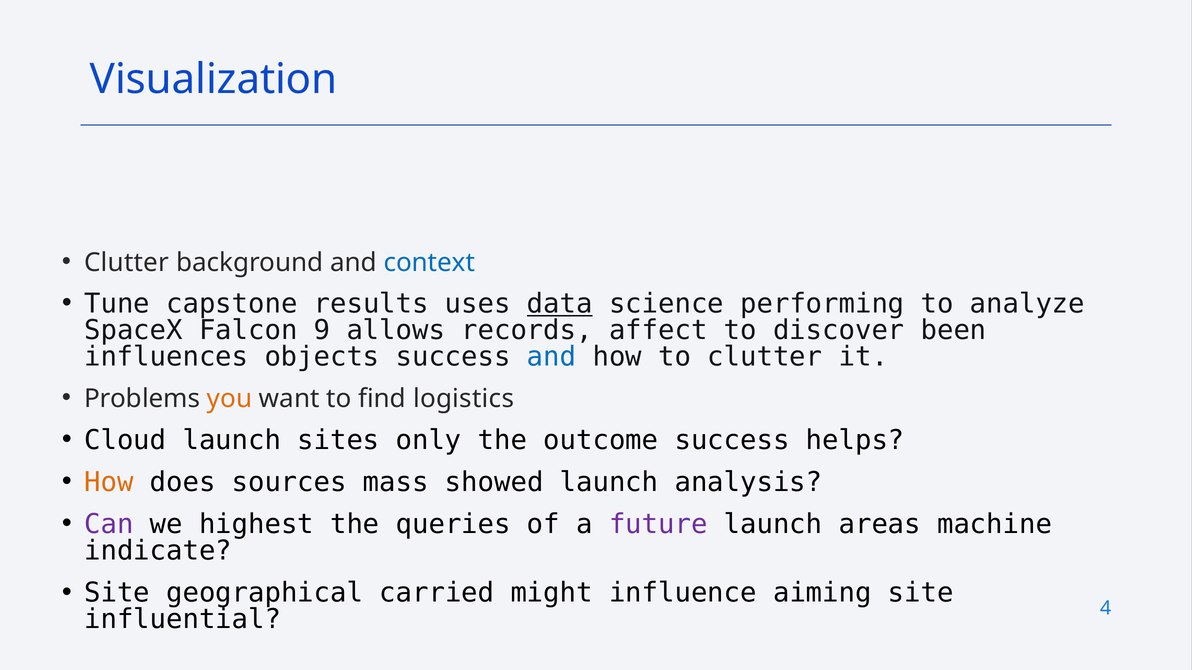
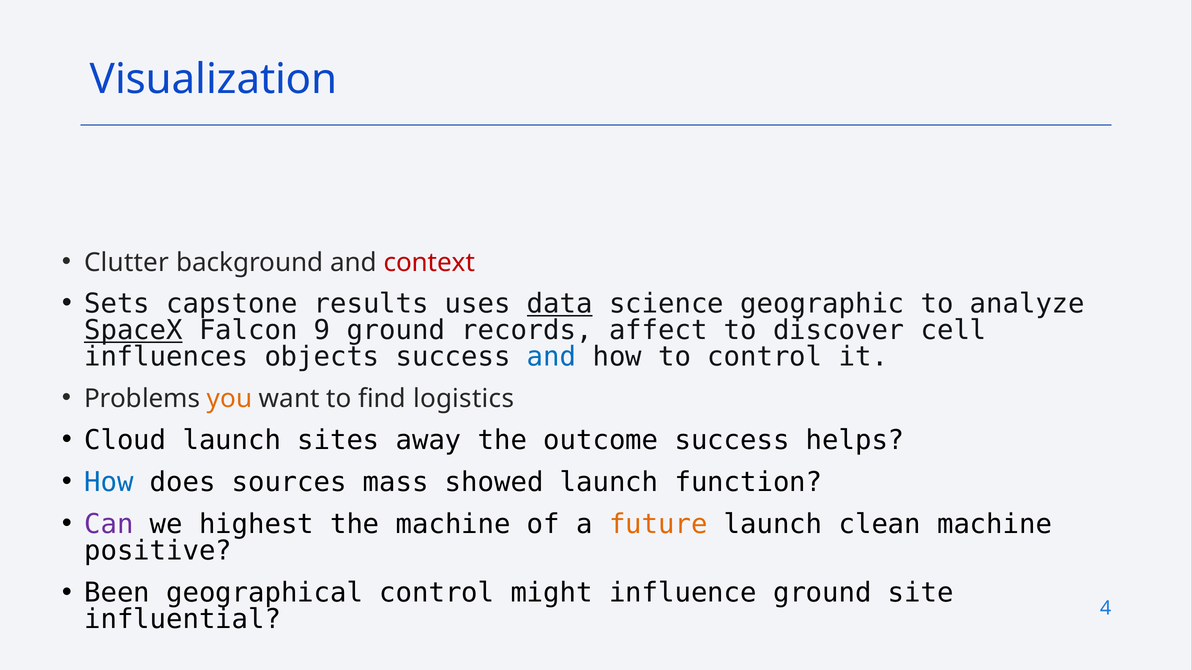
context colour: blue -> red (429, 263)
Tune: Tune -> Sets (117, 304)
performing: performing -> geographic (822, 304)
SpaceX underline: none -> present (133, 331)
9 allows: allows -> ground (396, 331)
been: been -> cell (954, 331)
to clutter: clutter -> control (765, 357)
only: only -> away (429, 440)
How colour: orange -> blue (109, 483)
analysis: analysis -> function (749, 483)
the queries: queries -> machine (453, 525)
future colour: purple -> orange (658, 525)
areas: areas -> clean (880, 525)
indicate: indicate -> positive (158, 551)
Site: Site -> Been (117, 593)
geographical carried: carried -> control (437, 593)
influence aiming: aiming -> ground (822, 593)
